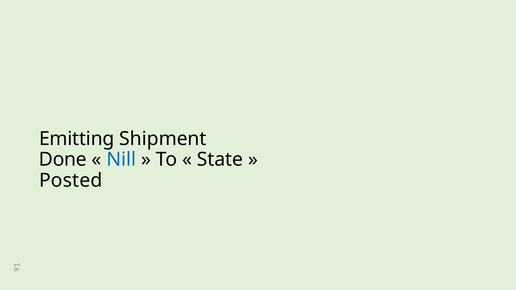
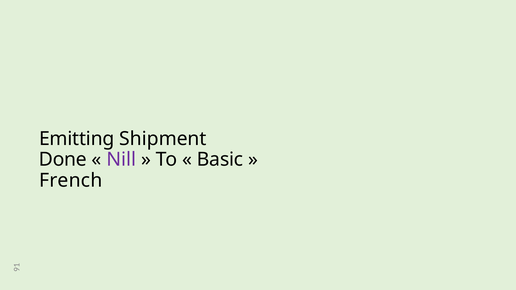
Nill colour: blue -> purple (121, 160)
State: State -> Basic (220, 160)
Posted: Posted -> French (71, 181)
